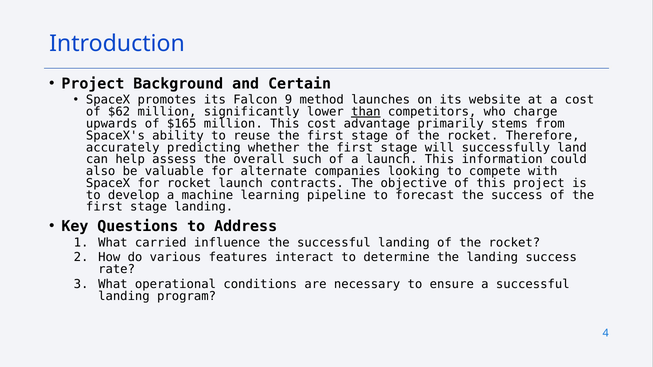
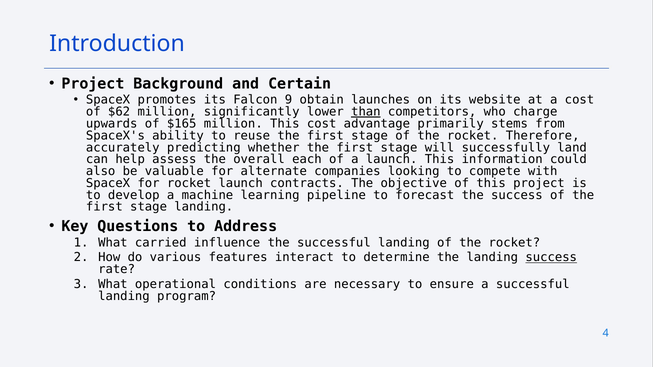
method: method -> obtain (322, 100)
such: such -> each (307, 160)
success underline: none -> present (551, 258)
